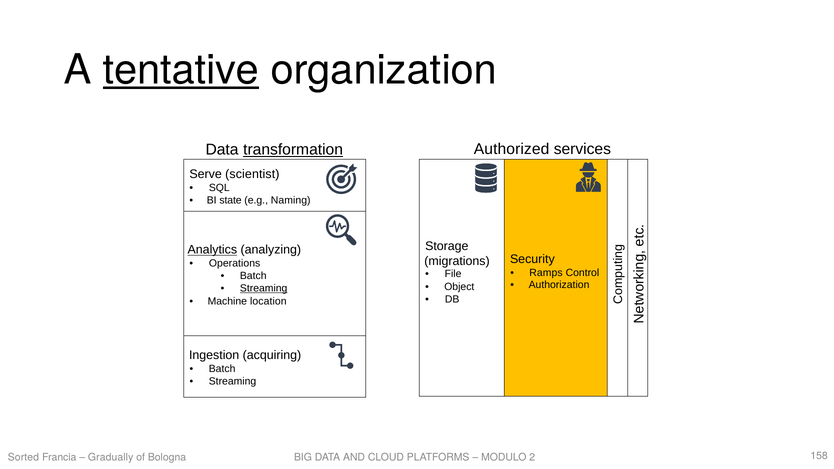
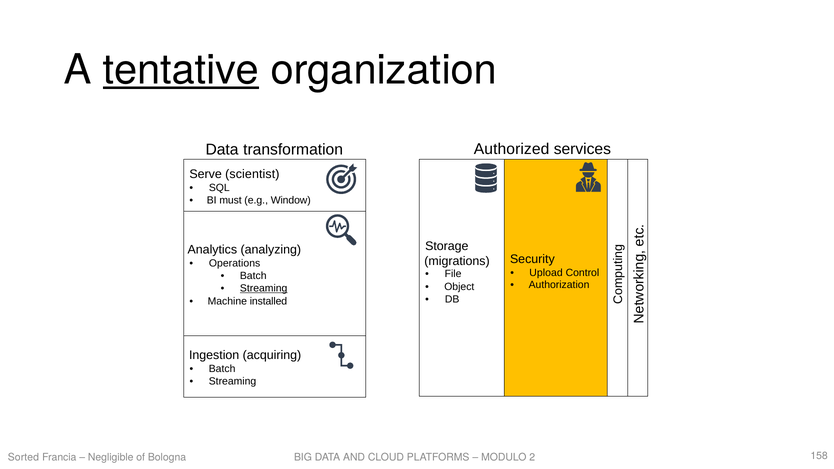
transformation underline: present -> none (293, 150)
state: state -> must (231, 200)
Naming: Naming -> Window (291, 200)
Analytics underline: present -> none (212, 250)
Ramps: Ramps -> Upload (546, 273)
location: location -> installed (268, 301)
Gradually: Gradually -> Negligible (111, 457)
